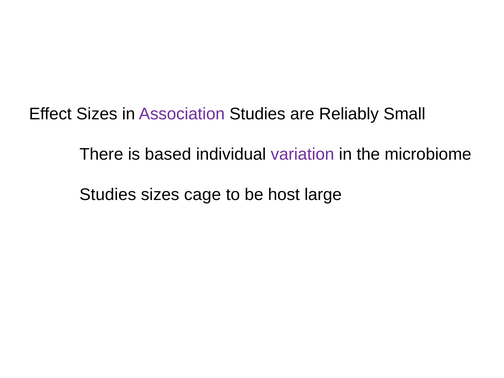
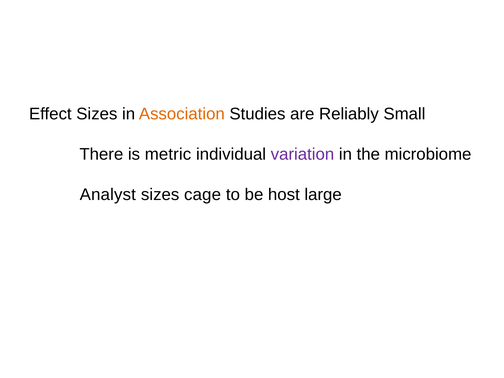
Association colour: purple -> orange (182, 114)
based: based -> metric (168, 154)
Studies: Studies -> Analyst (108, 195)
